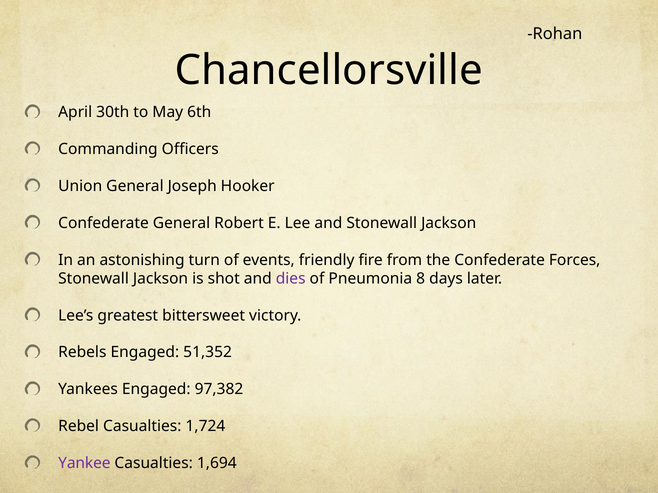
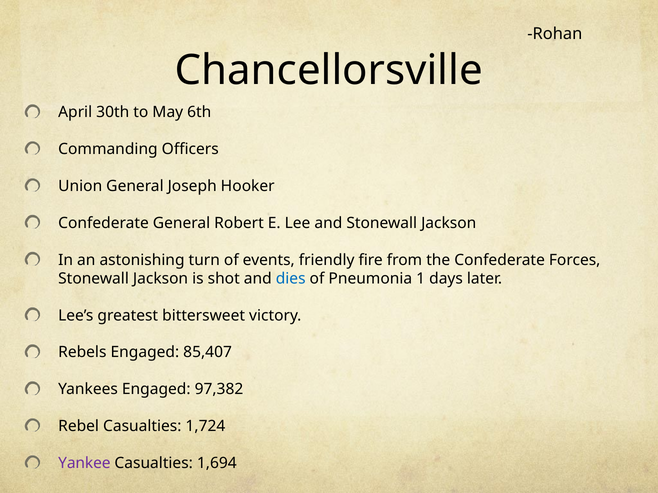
dies colour: purple -> blue (291, 279)
8: 8 -> 1 (421, 279)
51,352: 51,352 -> 85,407 (208, 353)
